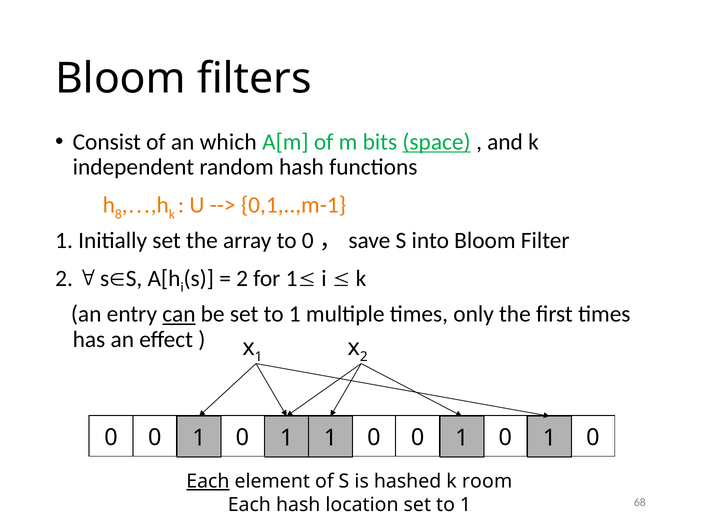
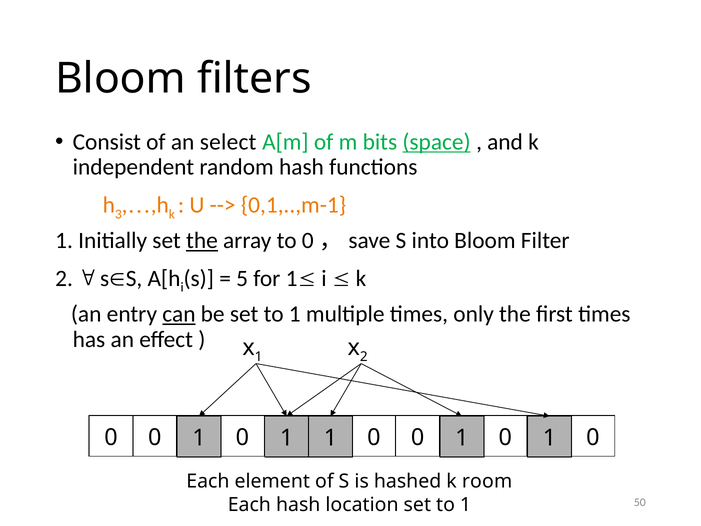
which: which -> select (228, 142)
8: 8 -> 3 (118, 214)
the underline: none -> present (202, 241)
2: 2 -> 5 (242, 278)
Each underline: present -> none (208, 481)
68: 68 -> 50 (640, 502)
